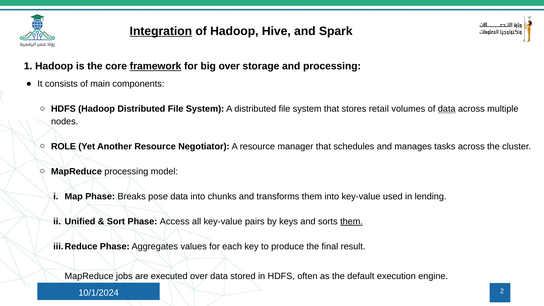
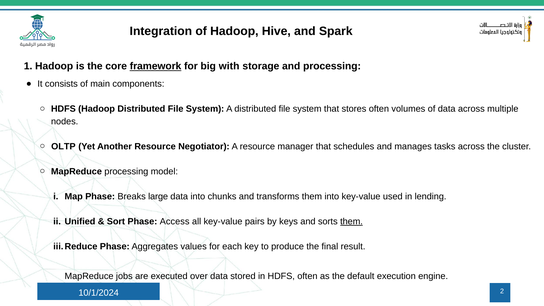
Integration underline: present -> none (161, 31)
big over: over -> with (229, 66)
stores retail: retail -> often (379, 109)
data underline: present -> none (447, 109)
ROLE: ROLE -> OLTP (63, 146)
pose: pose -> large (158, 196)
